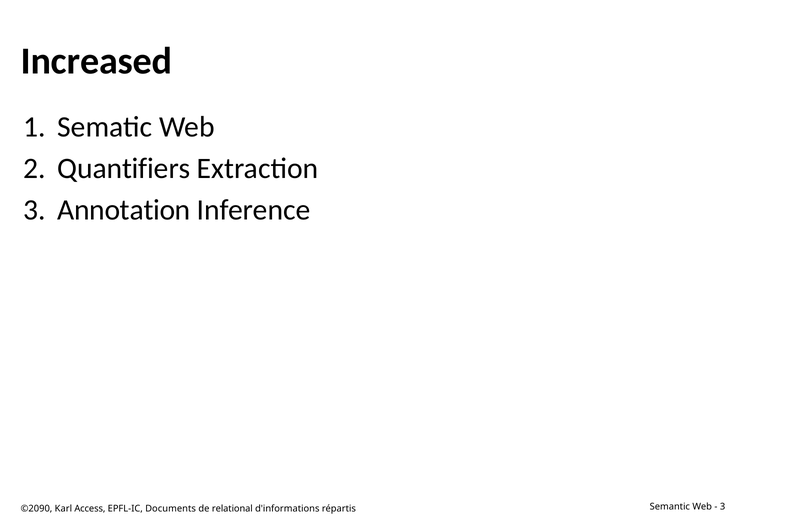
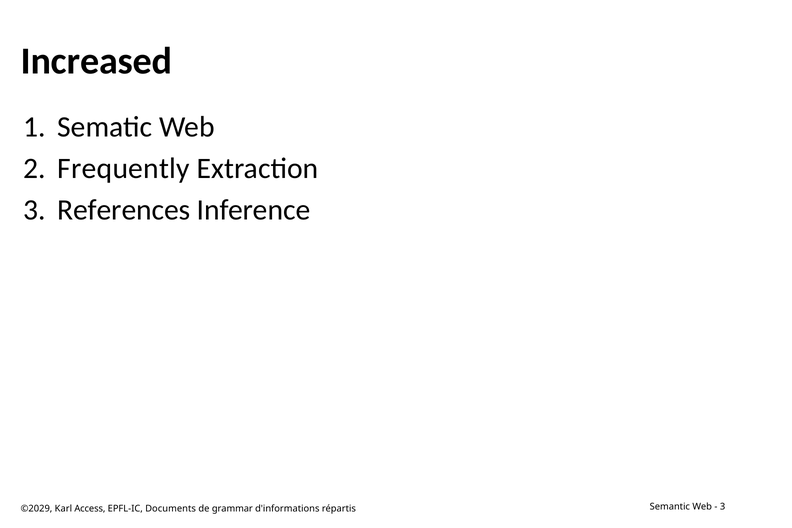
Quantifiers: Quantifiers -> Frequently (124, 168)
Annotation: Annotation -> References (124, 210)
©2090: ©2090 -> ©2029 (37, 509)
relational: relational -> grammar (232, 509)
